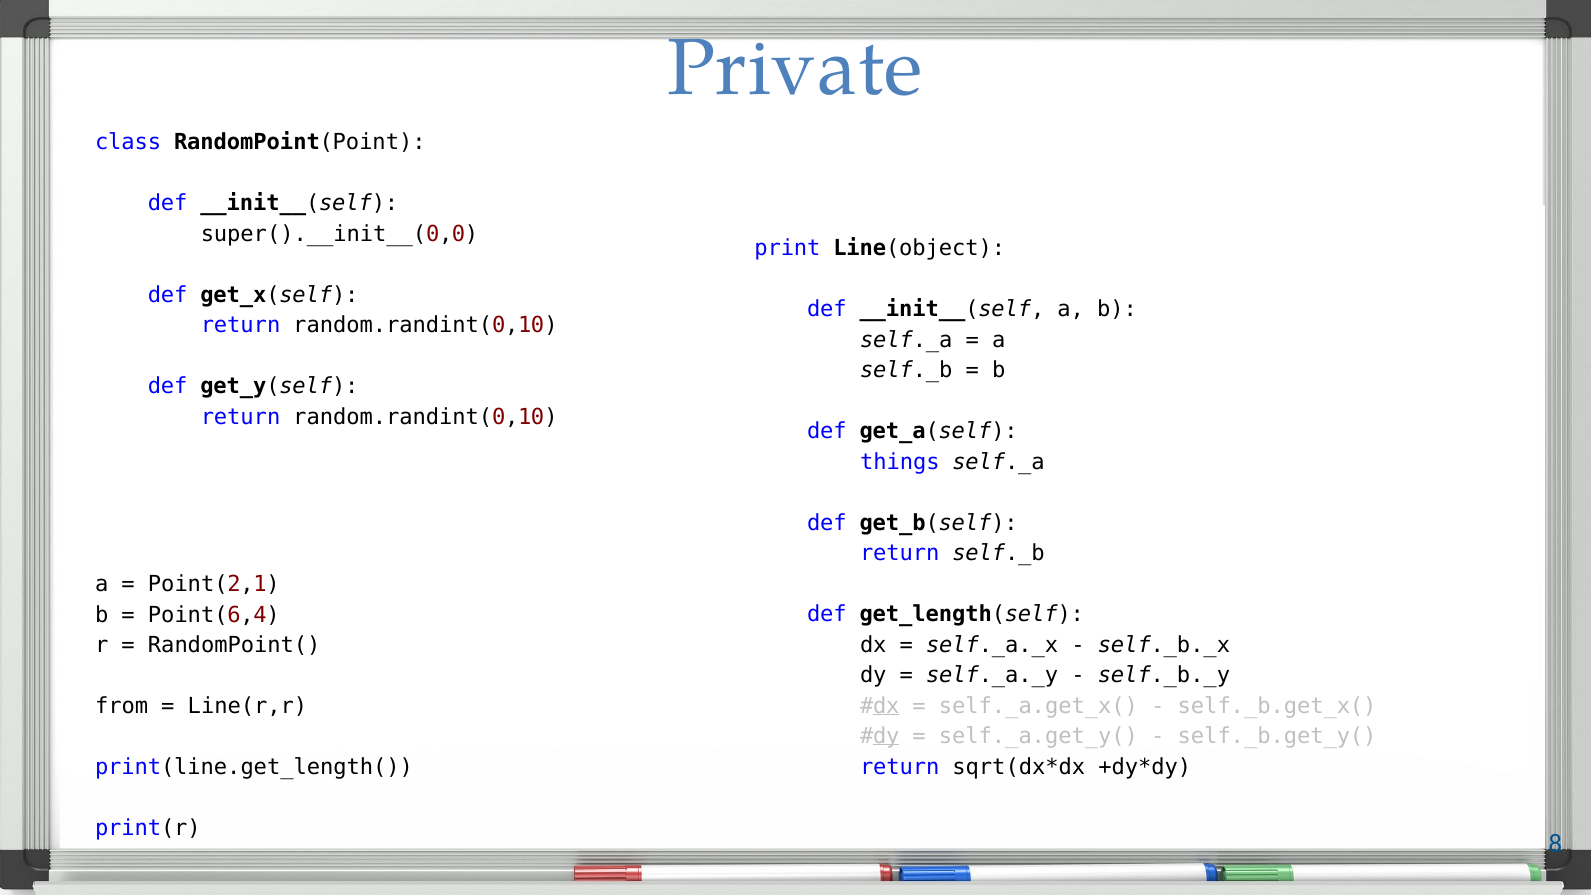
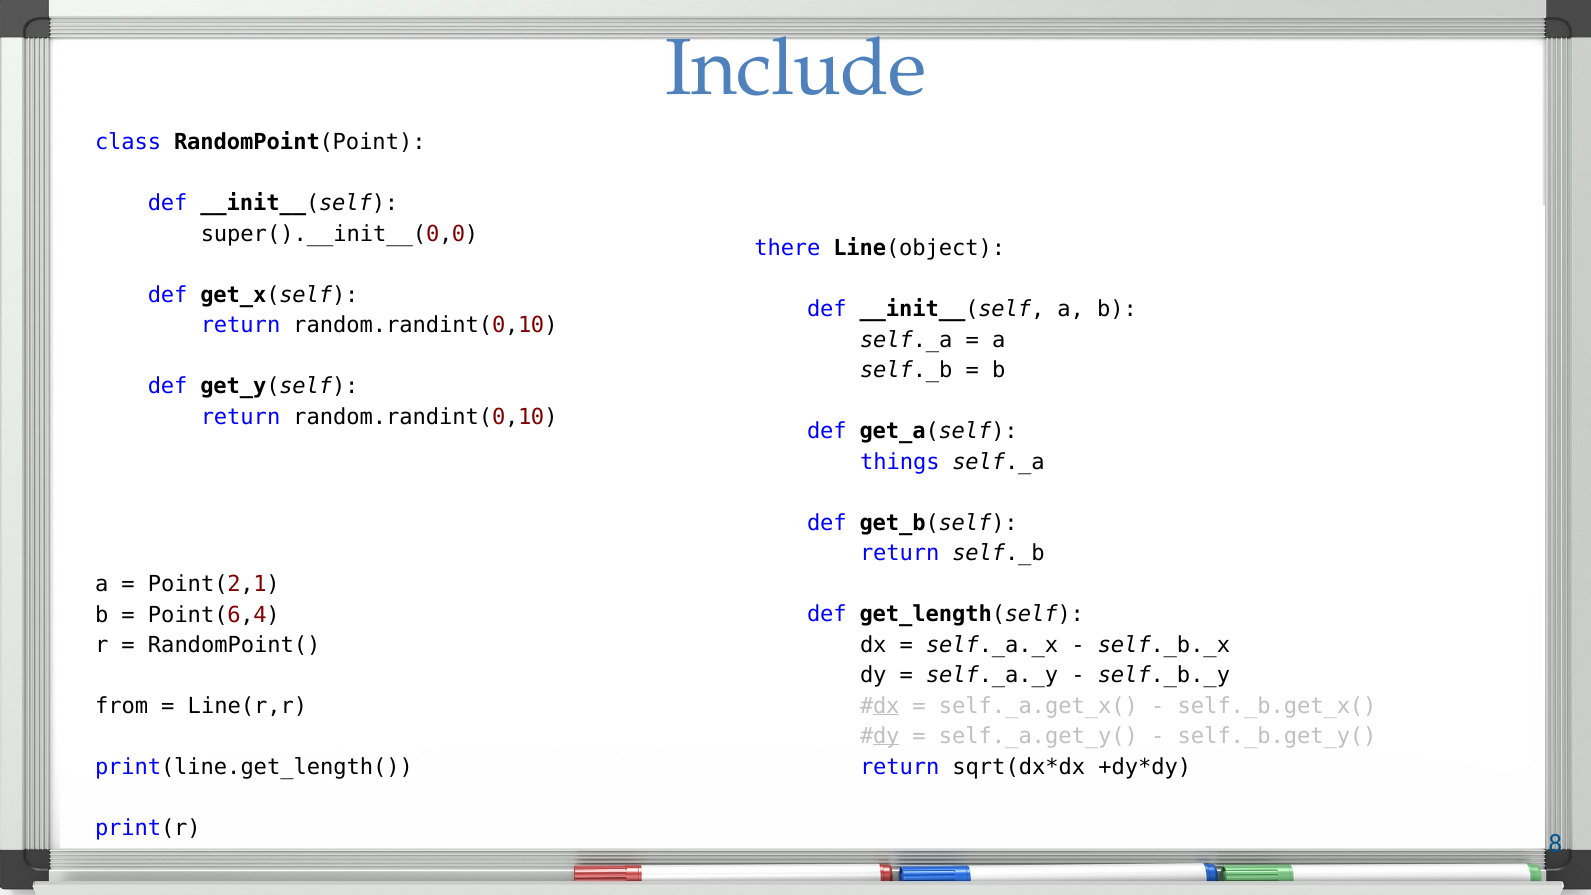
Private: Private -> Include (796, 69)
print: print -> there (787, 249)
